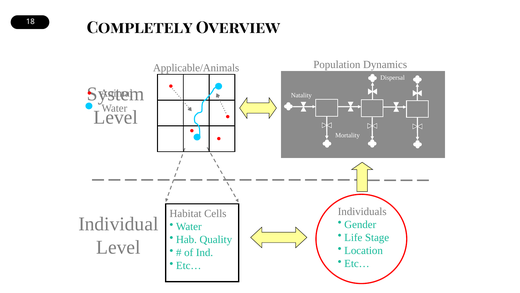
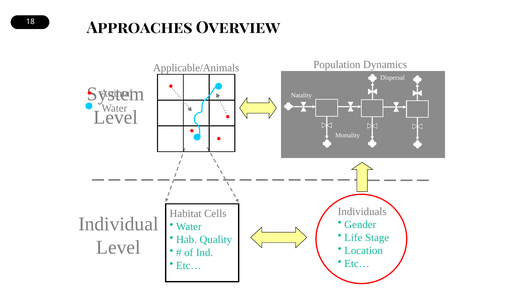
Completely: Completely -> Approaches (140, 28)
